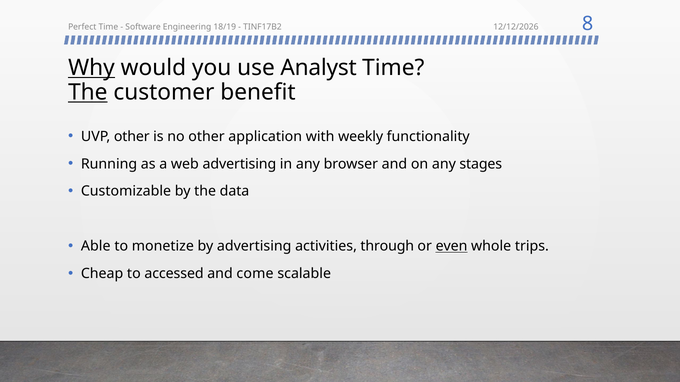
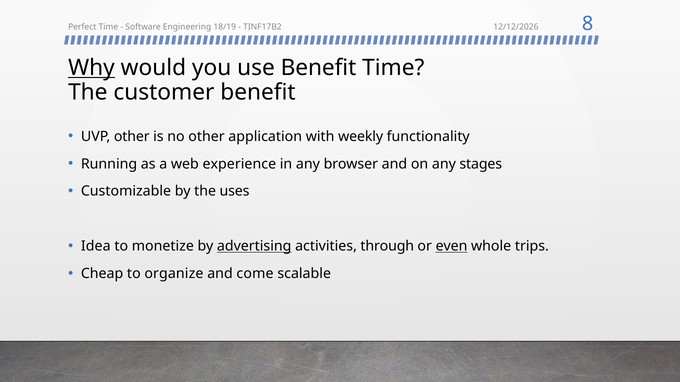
use Analyst: Analyst -> Benefit (319, 68)
The underline: present -> none (88, 92)
web advertising: advertising -> experience (239, 164)
data: data -> uses (235, 192)
Able: Able -> Idea (96, 247)
advertising underline: none -> present (254, 247)
accessed: accessed -> organize (174, 274)
